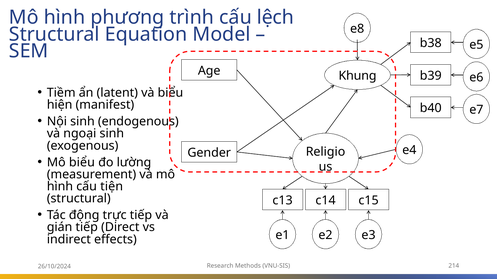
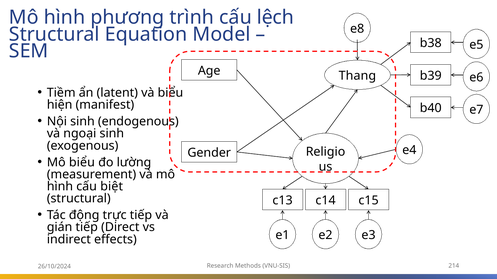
Khung: Khung -> Thang (357, 76)
tiện: tiện -> biệt (112, 187)
